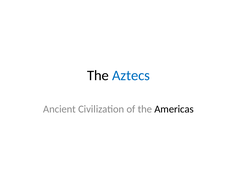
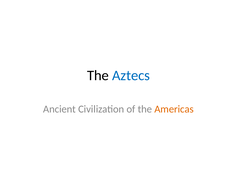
Americas colour: black -> orange (174, 109)
